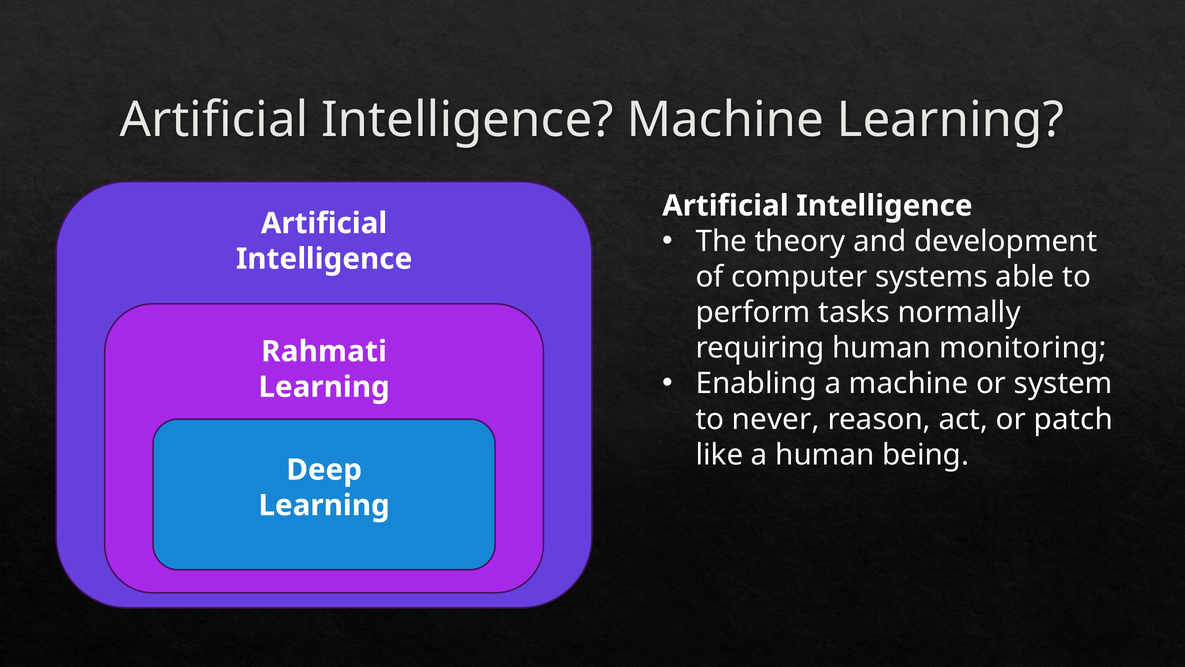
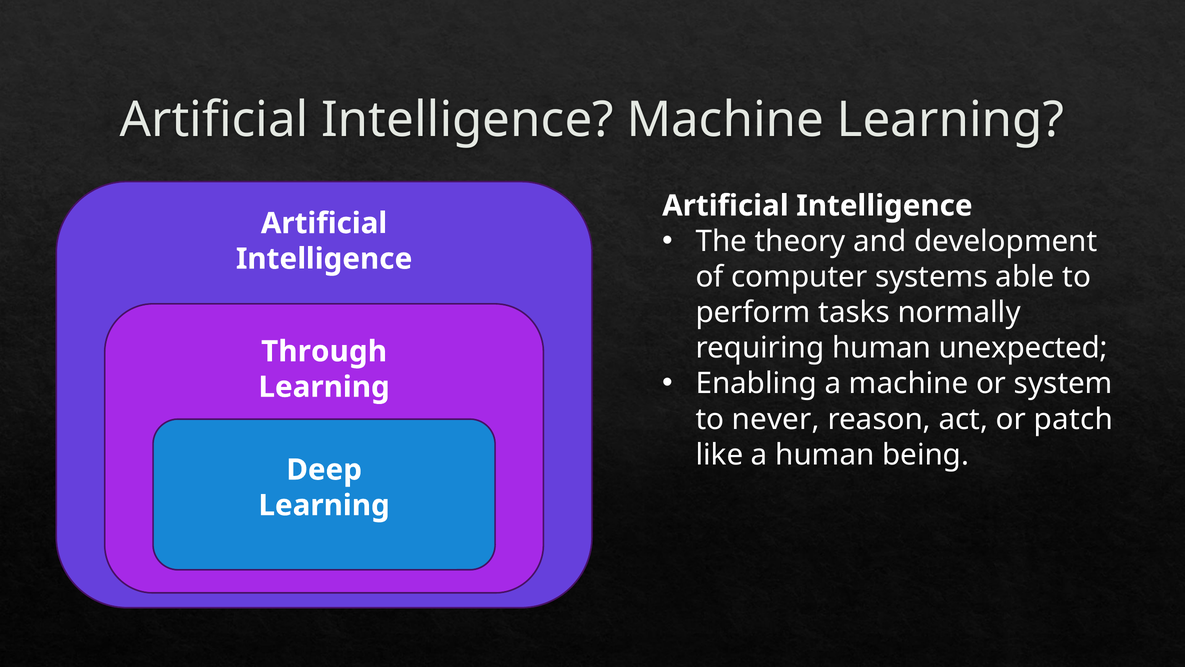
monitoring: monitoring -> unexpected (1023, 348)
Rahmati: Rahmati -> Through (324, 351)
